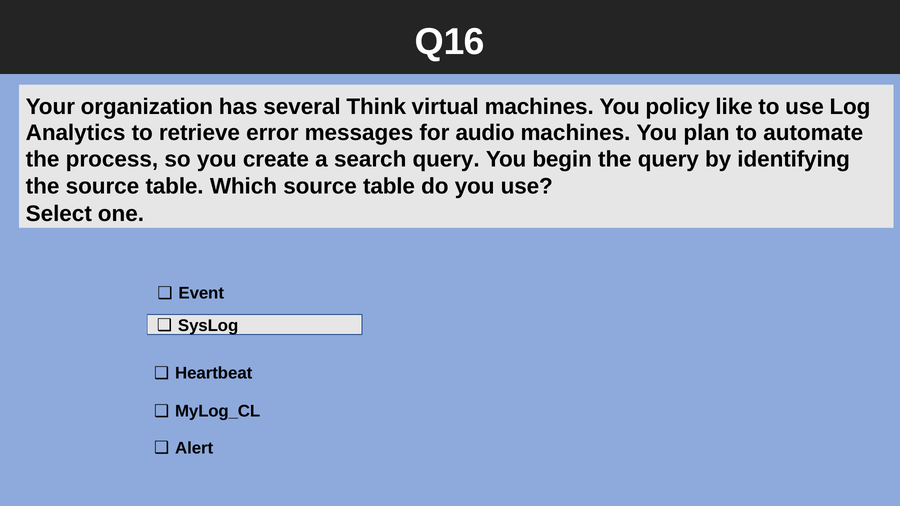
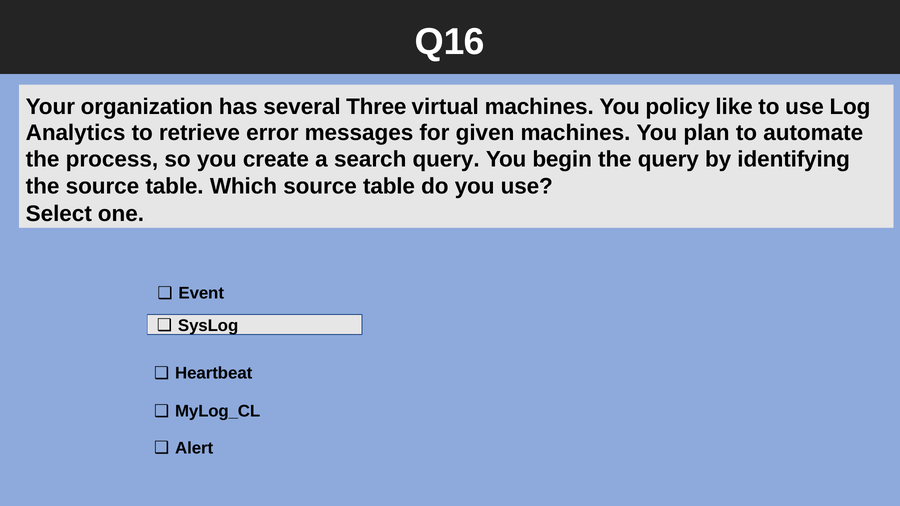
Think: Think -> Three (376, 107)
audio: audio -> given (485, 133)
